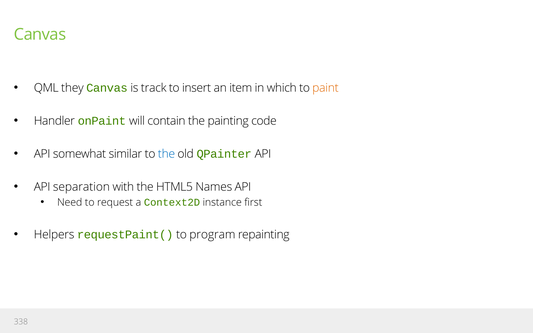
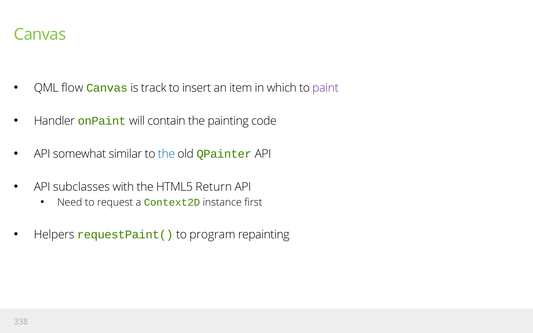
they: they -> flow (72, 88)
paint colour: orange -> purple (325, 88)
separation: separation -> subclasses (81, 187)
Names: Names -> Return (214, 187)
